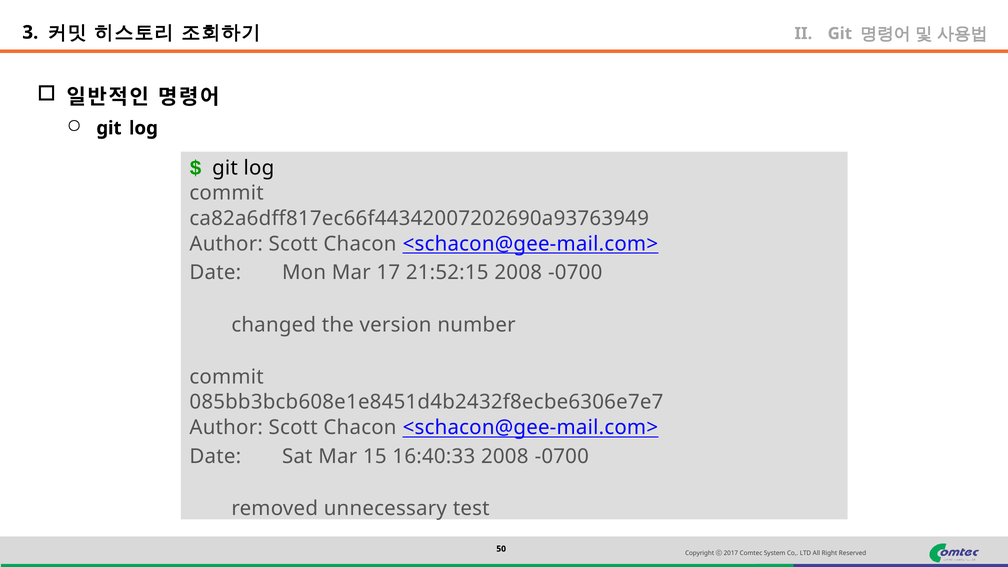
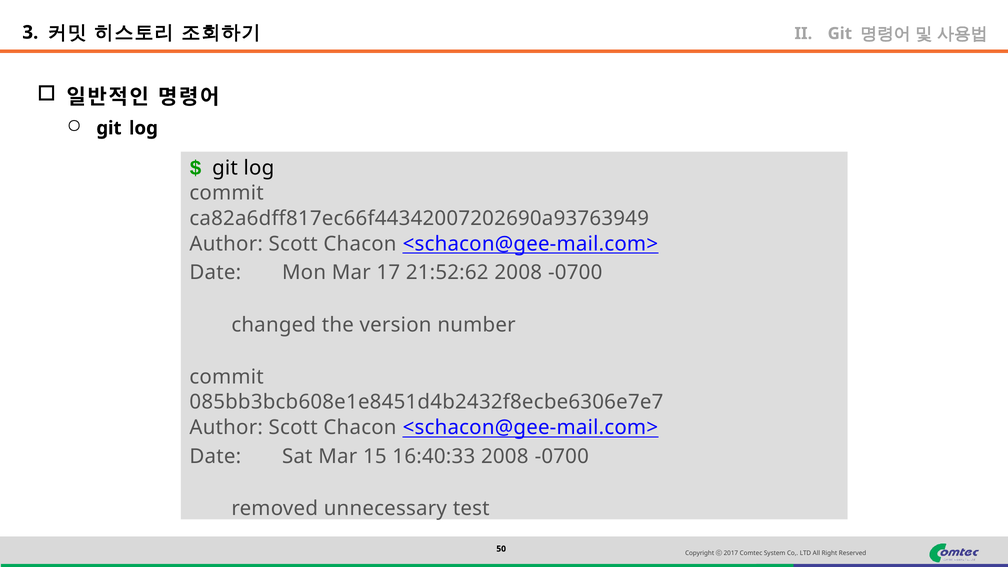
21:52:15: 21:52:15 -> 21:52:62 (447, 273)
